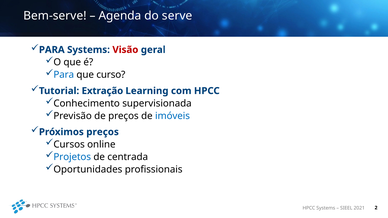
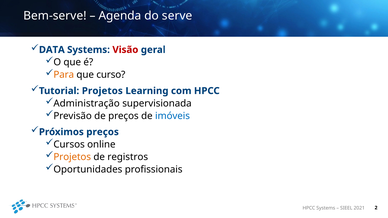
PARA: PARA -> DATA (52, 50)
Para colour: blue -> orange (64, 75)
Tutorial Extração: Extração -> Projetos (102, 91)
Conhecimento: Conhecimento -> Administração (87, 103)
Projetos colour: blue -> orange (72, 157)
centrada: centrada -> registros (128, 157)
